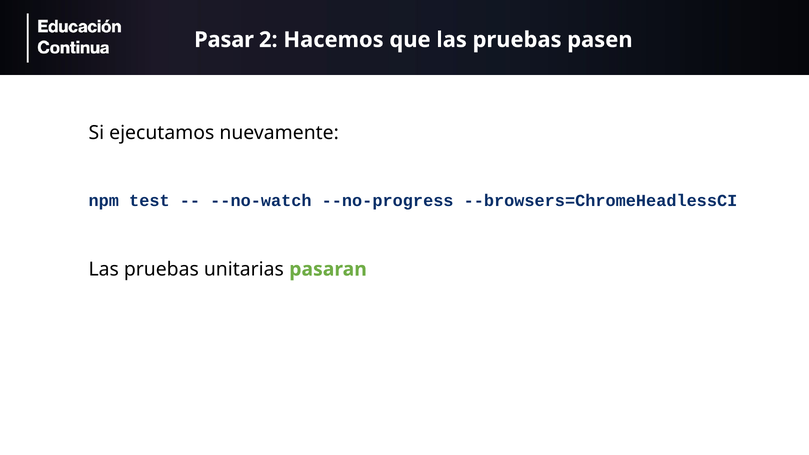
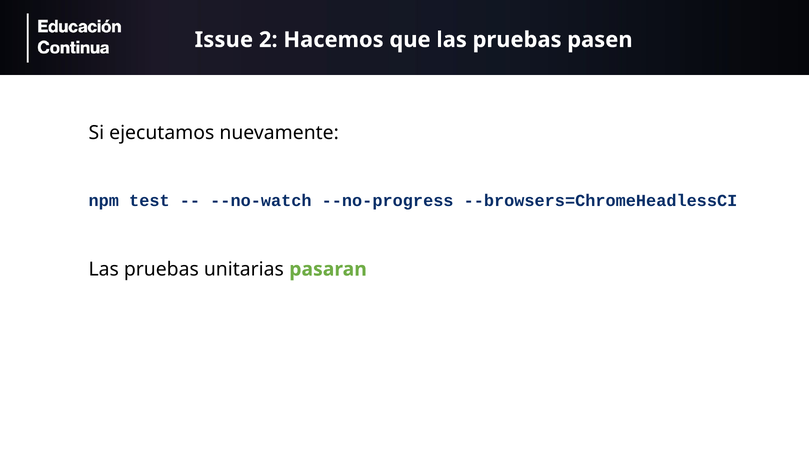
Pasar: Pasar -> Issue (224, 40)
